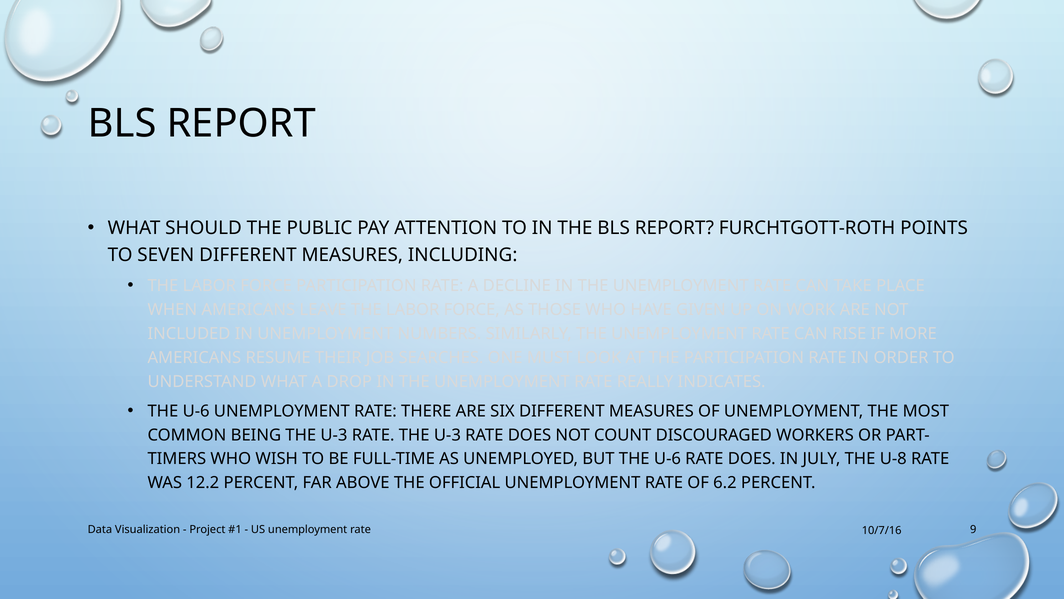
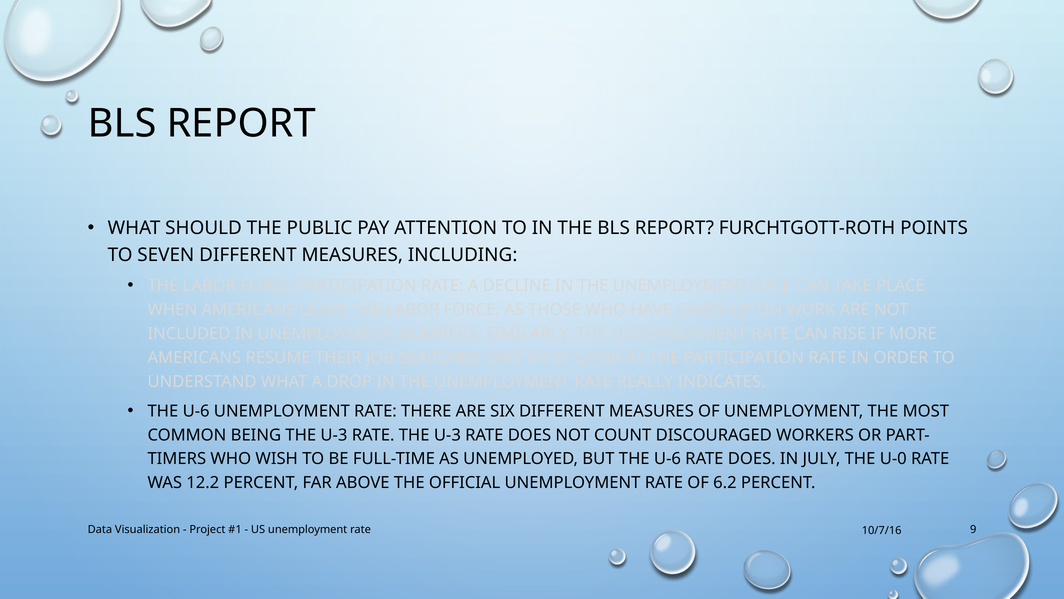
U-8: U-8 -> U-0 (893, 459)
